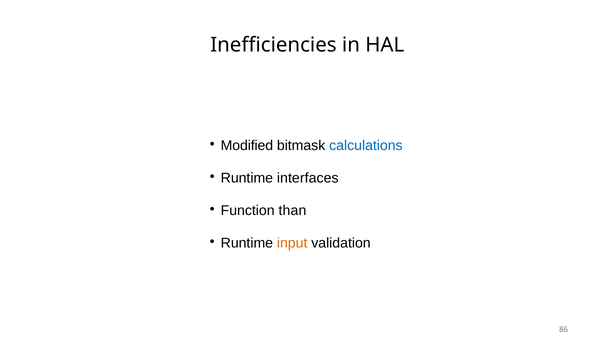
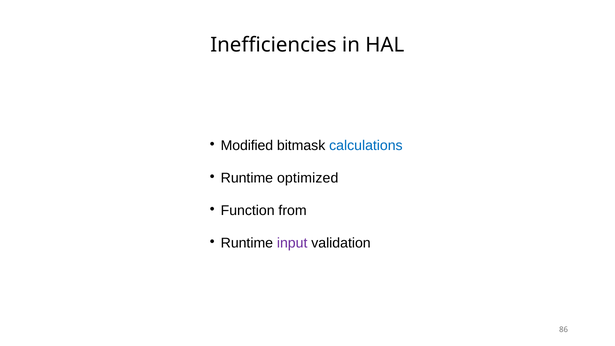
interfaces: interfaces -> optimized (308, 178)
than: than -> from (293, 211)
input colour: orange -> purple (292, 243)
